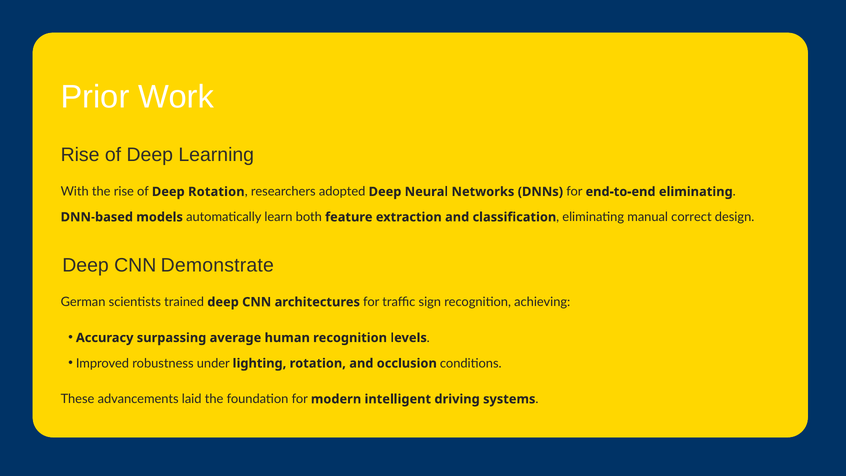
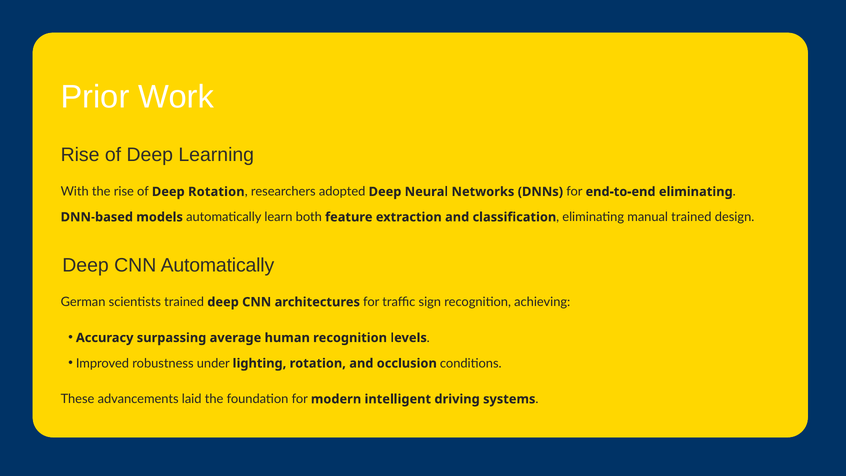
manual correct: correct -> trained (691, 217)
CNN Demonstrate: Demonstrate -> Automatically (217, 265)
